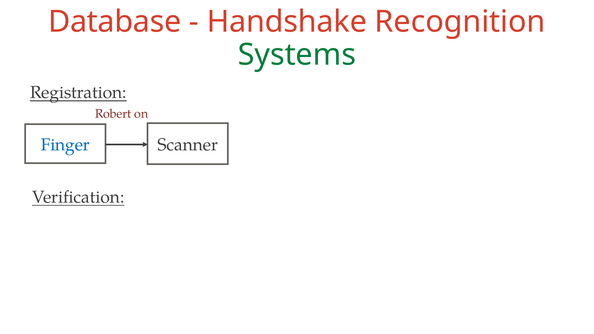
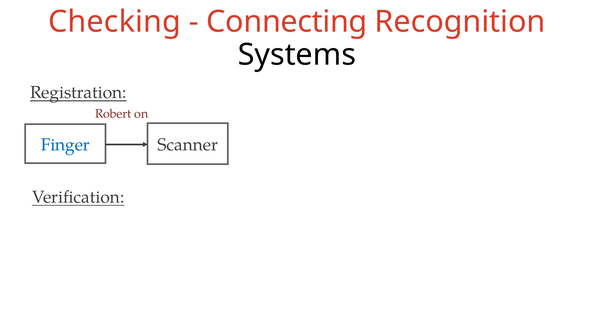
Database: Database -> Checking (115, 22)
Handshake: Handshake -> Connecting (287, 22)
Systems colour: green -> black (297, 55)
